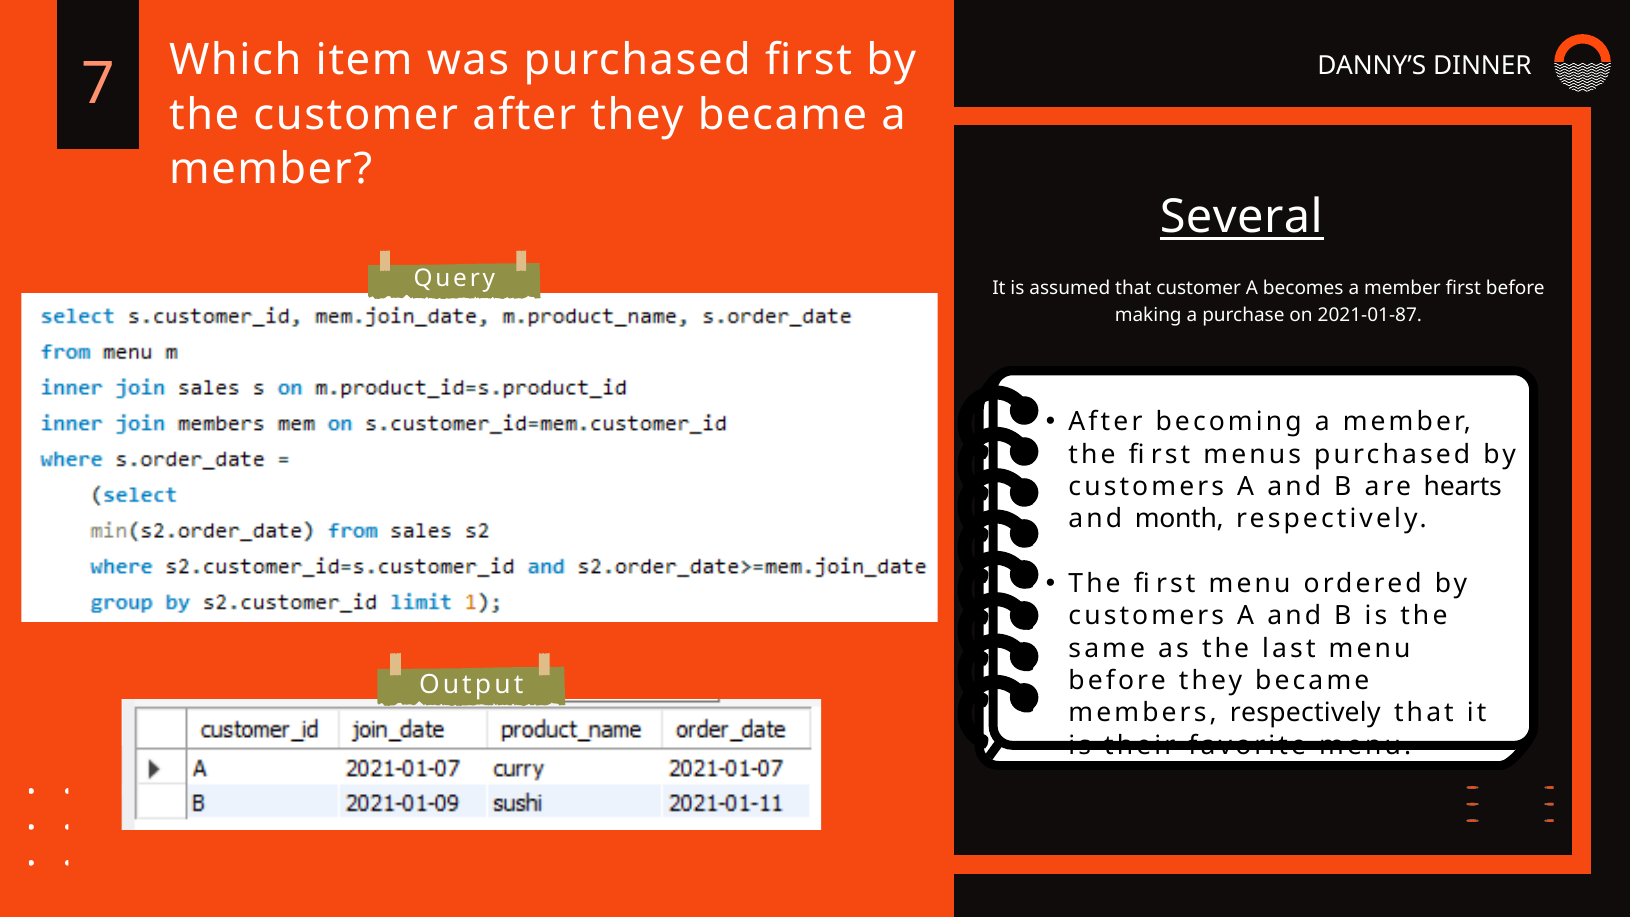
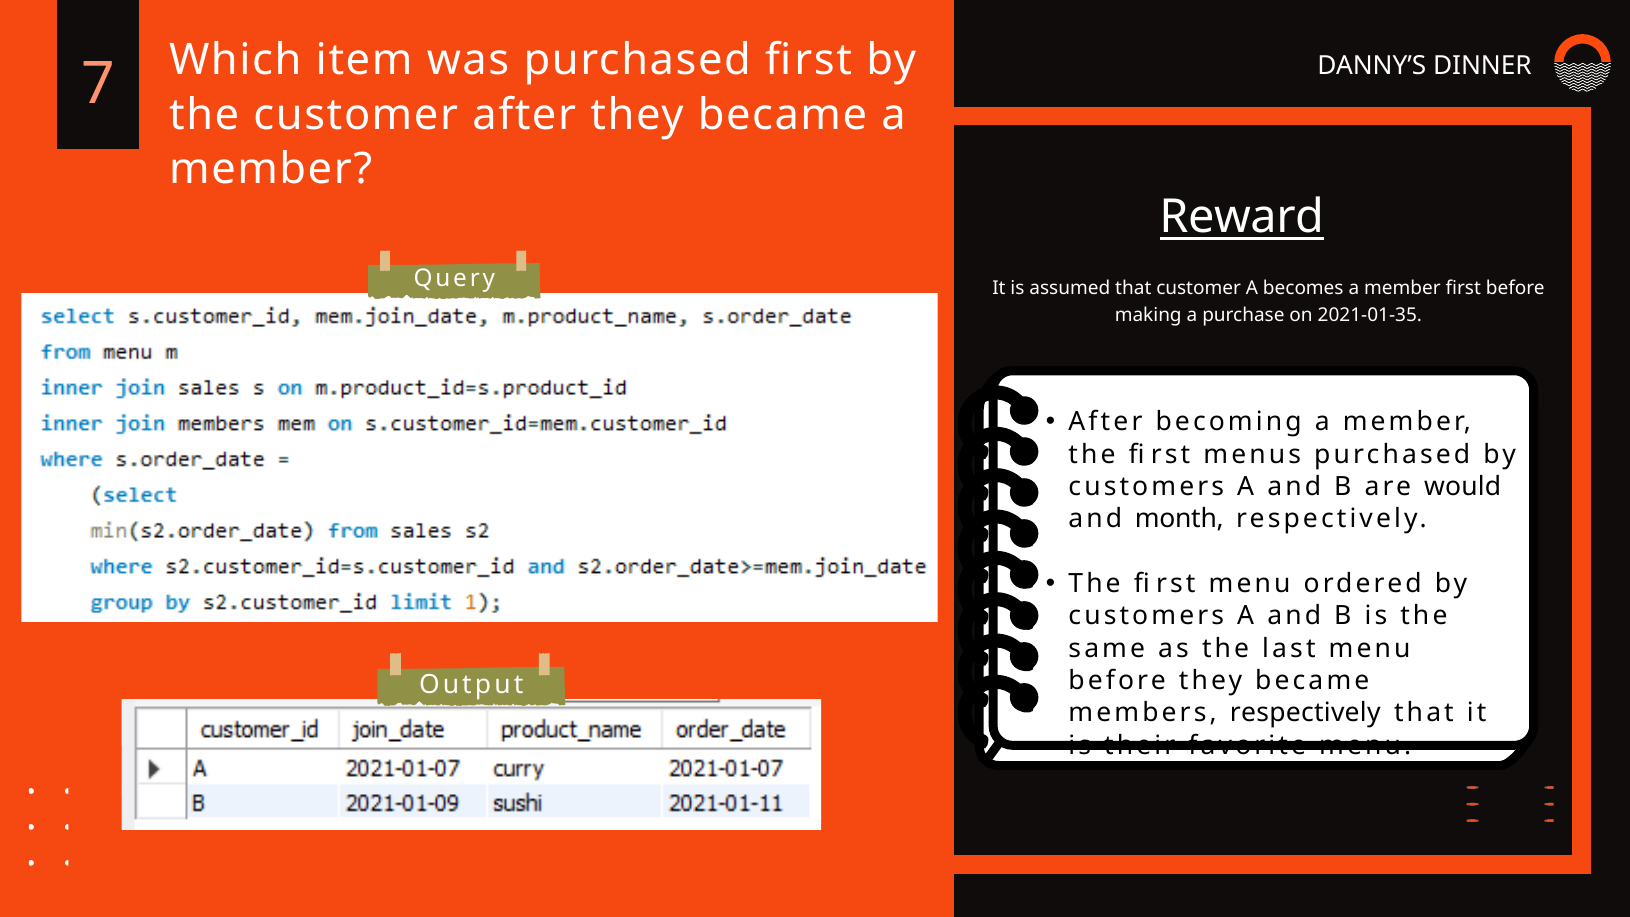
Several: Several -> Reward (1242, 217)
2021-01-87: 2021-01-87 -> 2021-01-35 (1370, 315)
hearts: hearts -> would (1463, 487)
